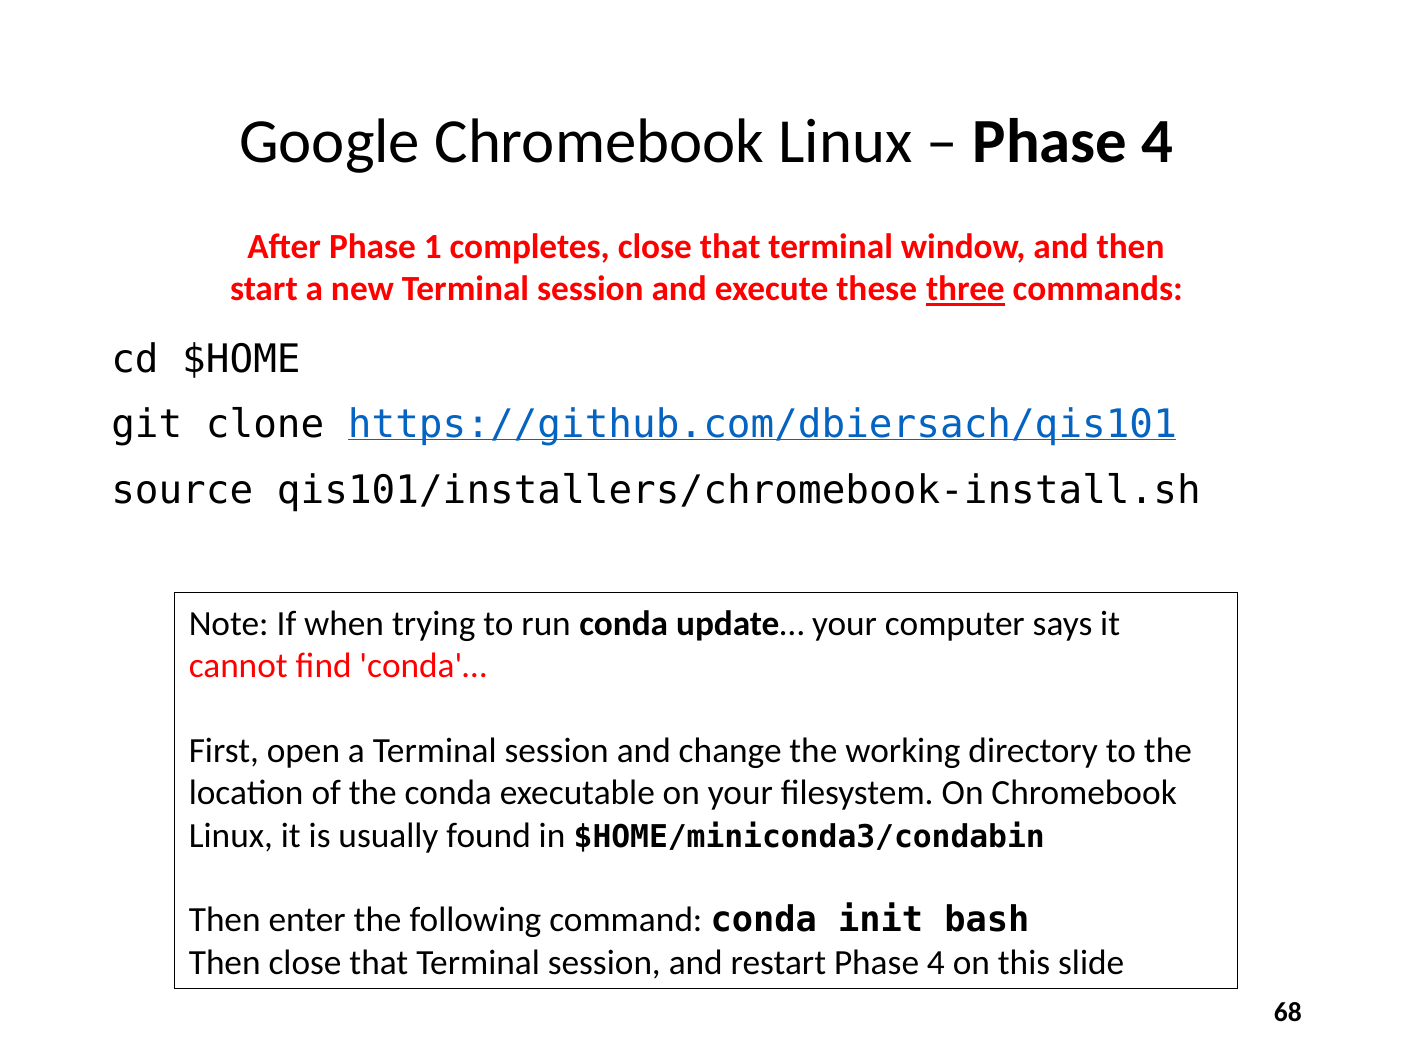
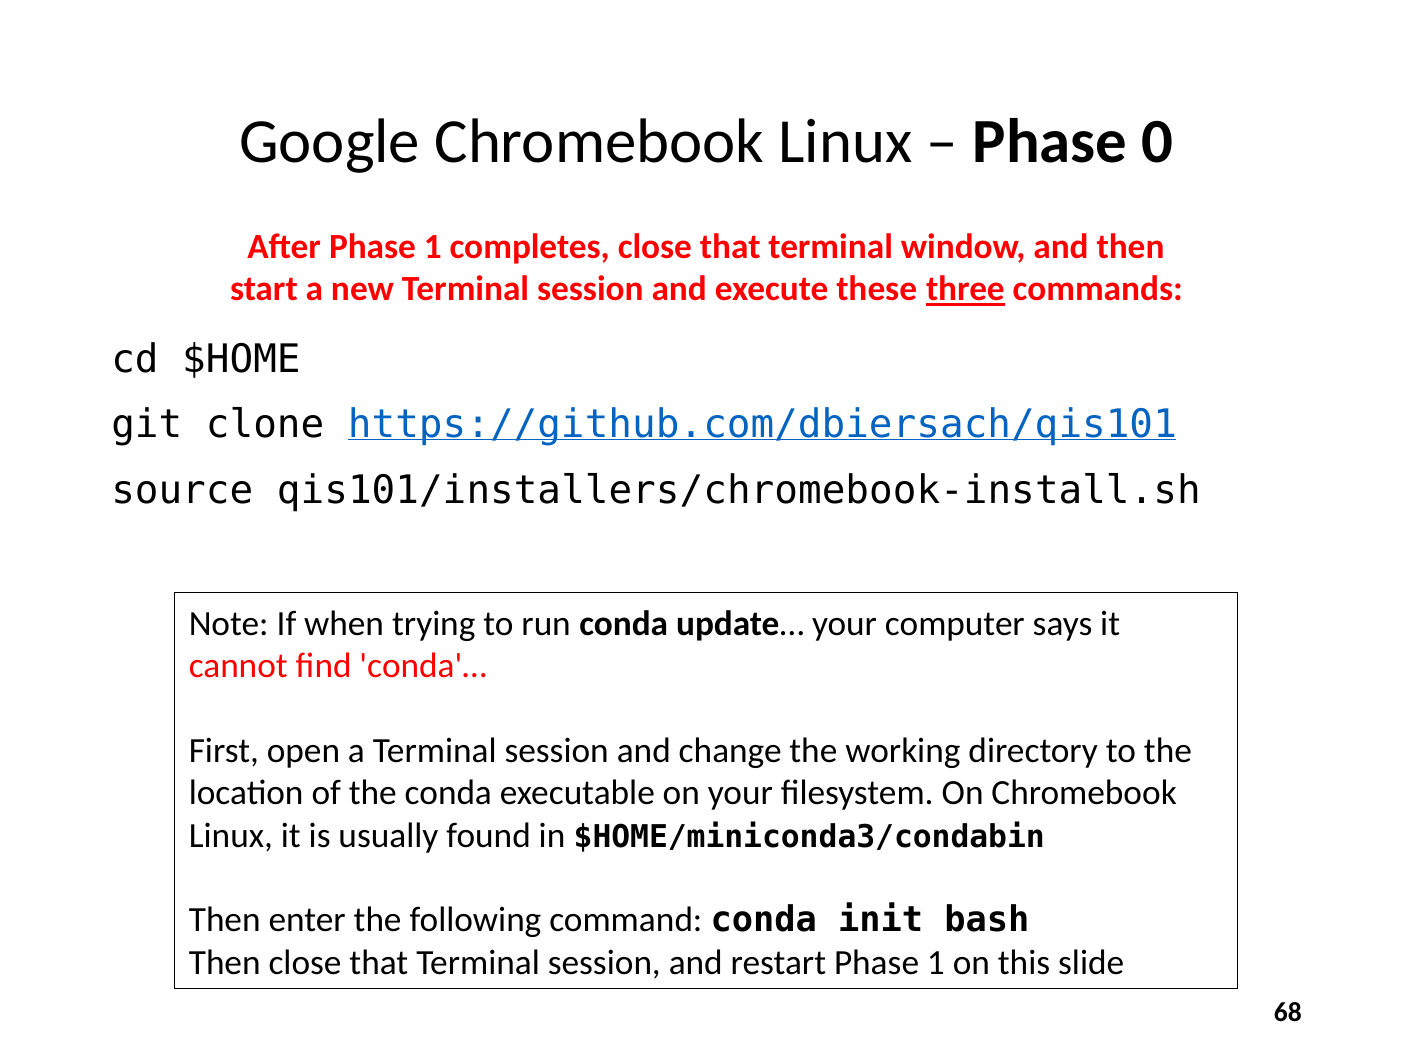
4: 4 -> 0 (1158, 141)
restart Phase 4: 4 -> 1 (936, 962)
